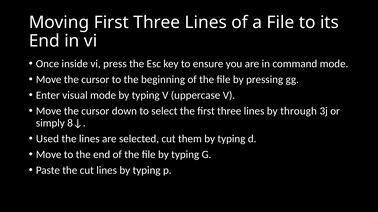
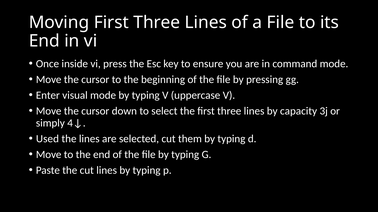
through: through -> capacity (299, 111)
8↓: 8↓ -> 4↓ (76, 123)
